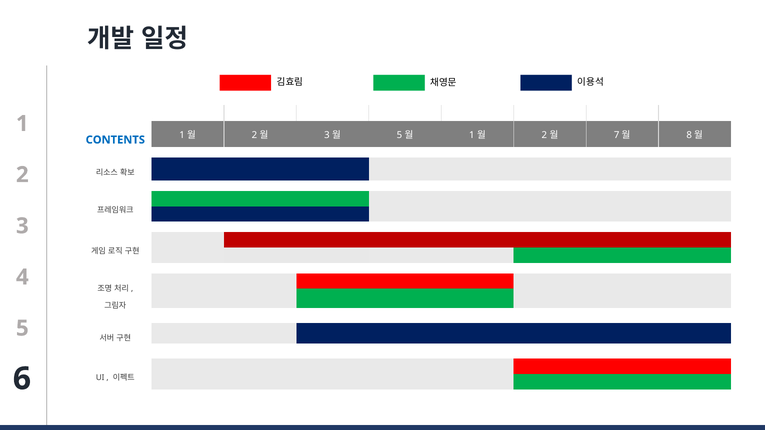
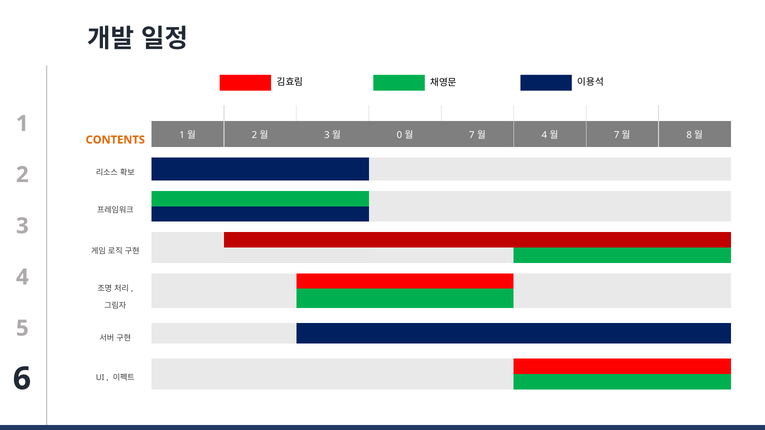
5: 5 -> 0 (399, 135)
1: 1 -> 7 (472, 135)
2: 2 -> 4 (544, 135)
CONTENTS colour: blue -> orange (115, 140)
